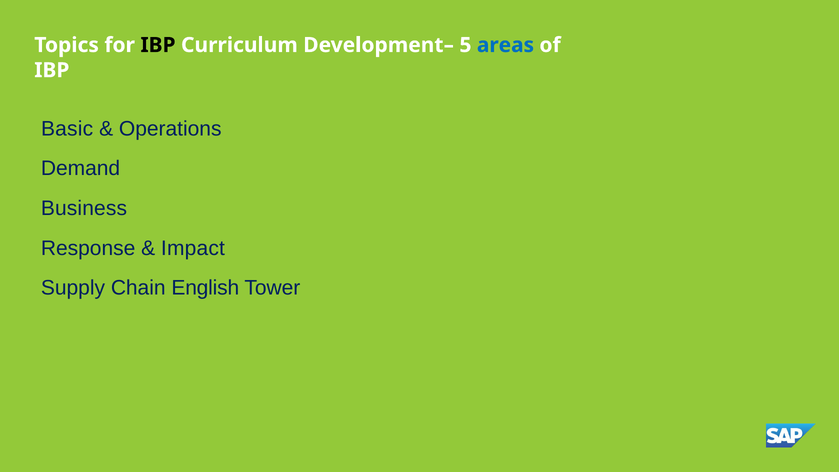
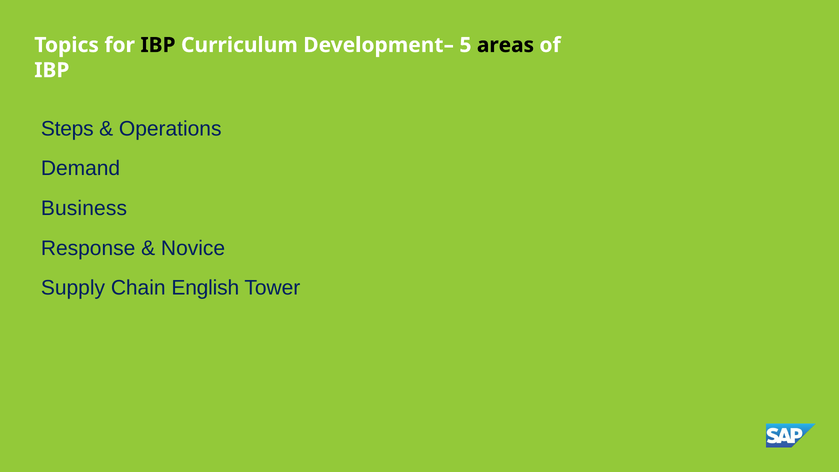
areas colour: blue -> black (505, 45)
Basic: Basic -> Steps (67, 129)
Impact: Impact -> Novice (193, 248)
